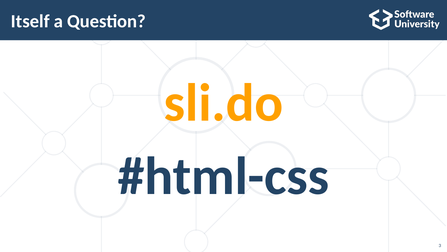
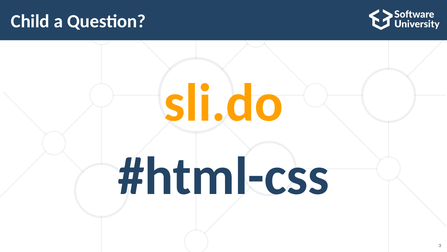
Itself: Itself -> Child (30, 21)
